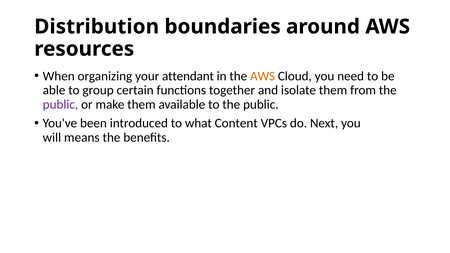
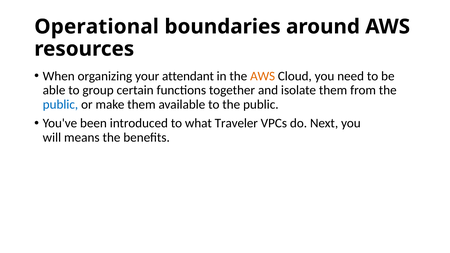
Distribution: Distribution -> Operational (97, 27)
public colour: purple -> blue (60, 104)
Content: Content -> Traveler (236, 123)
